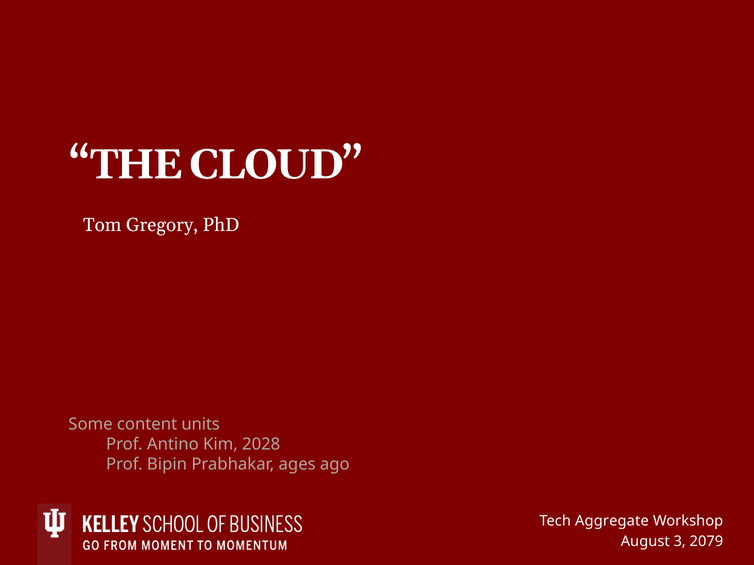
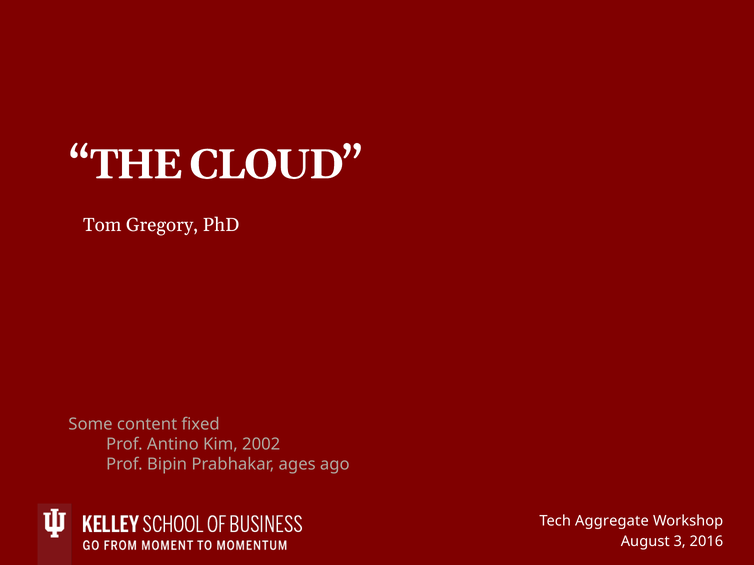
units: units -> fixed (201, 425)
2028: 2028 -> 2002 (261, 445)
2079: 2079 -> 2016 (706, 542)
